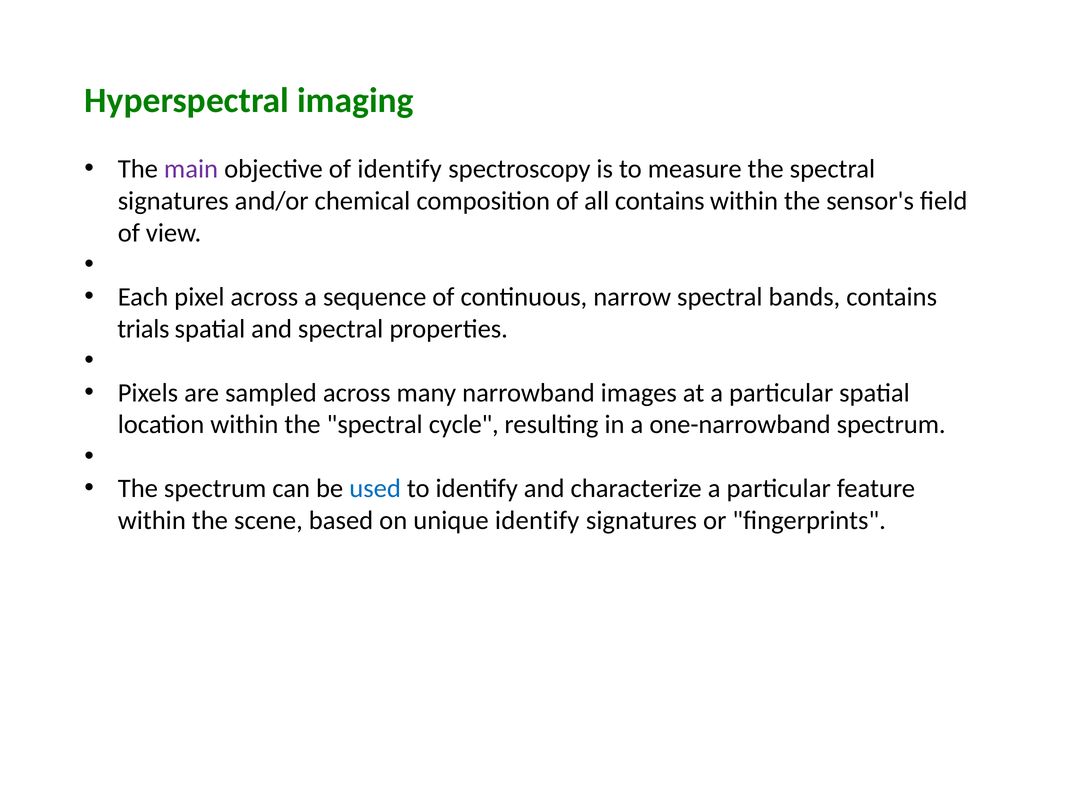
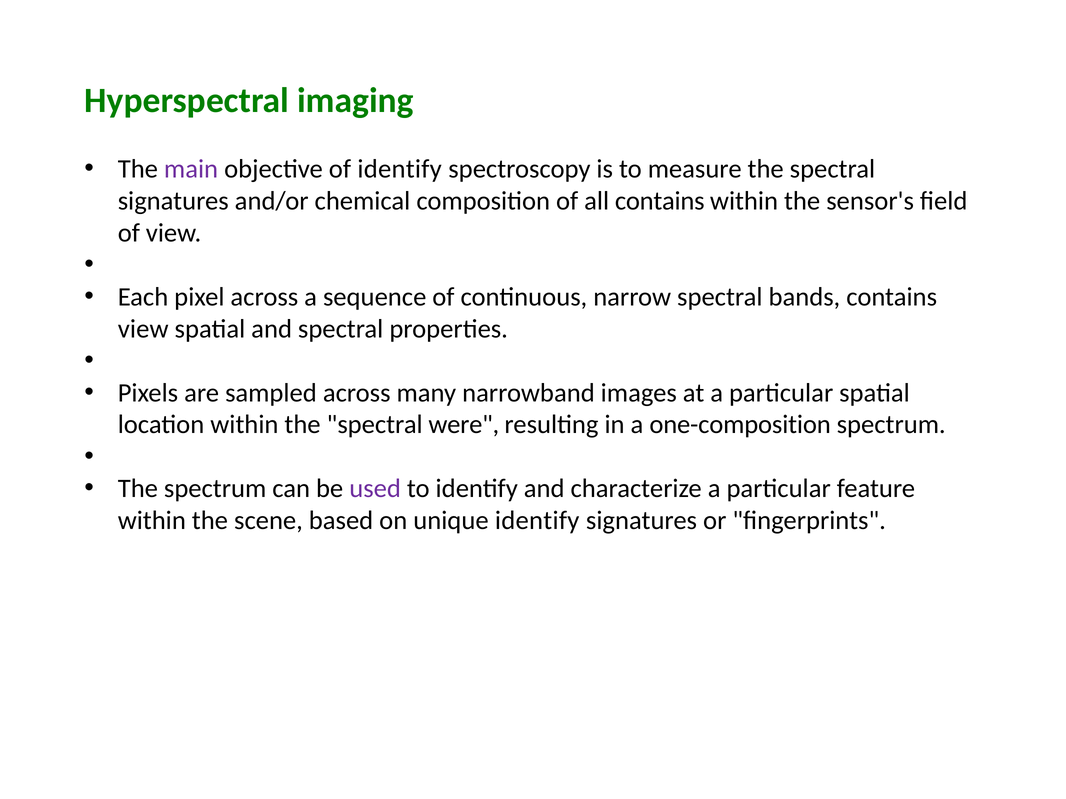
trials: trials -> view (143, 329)
cycle: cycle -> were (464, 425)
one-narrowband: one-narrowband -> one-composition (740, 425)
used colour: blue -> purple (375, 489)
